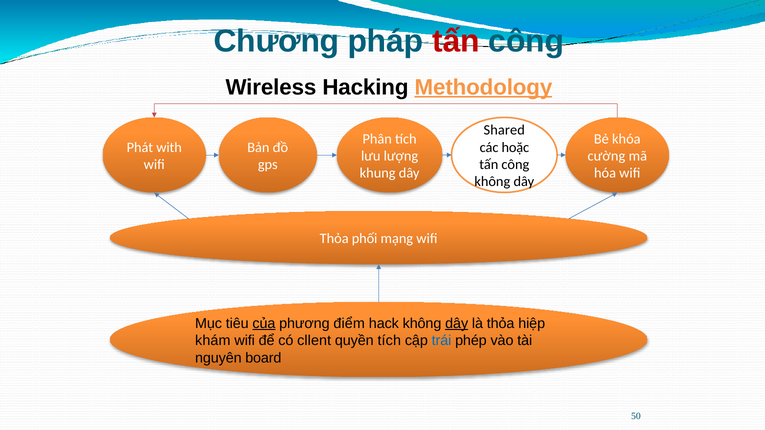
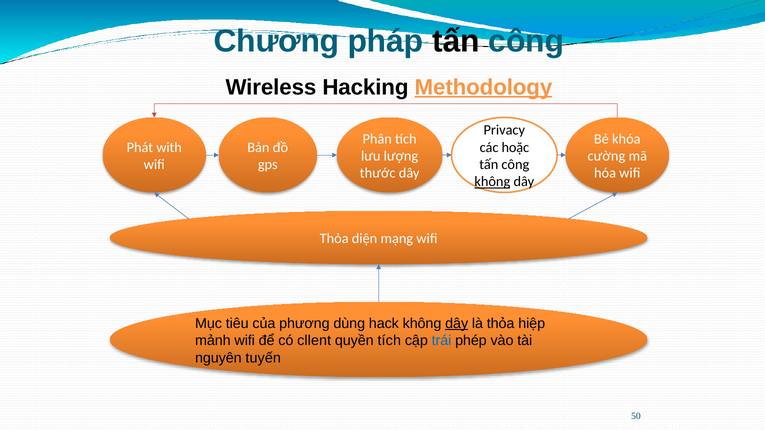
tấn colour: red -> black (456, 41)
Shared: Shared -> Privacy (504, 130)
khung: khung -> thước (378, 173)
không underline: none -> present (492, 182)
phối: phối -> diện (365, 239)
của underline: present -> none (264, 324)
điểm: điểm -> dùng (349, 324)
khám: khám -> mảnh (213, 341)
board: board -> tuyến (263, 358)
